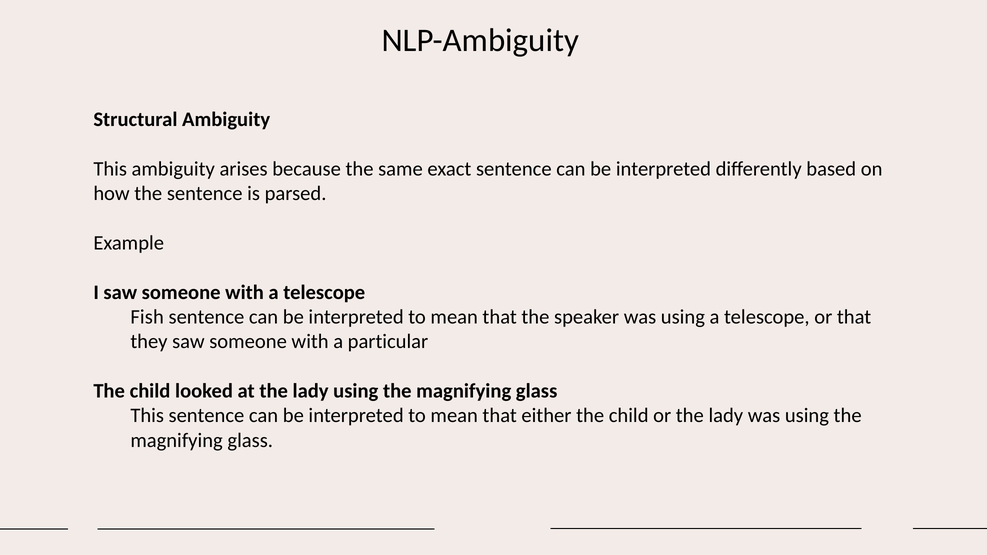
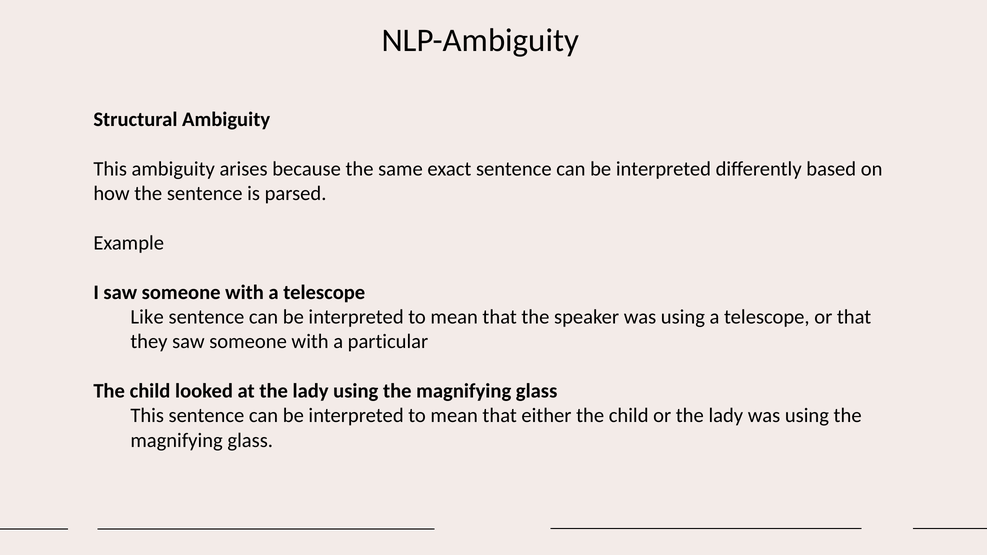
Fish: Fish -> Like (147, 317)
